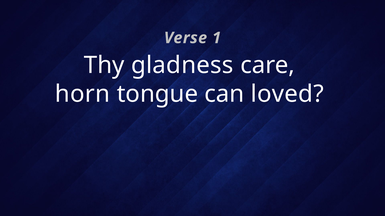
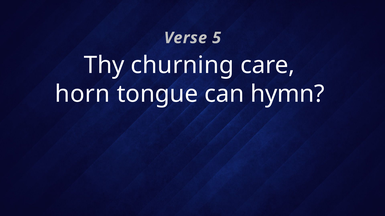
1: 1 -> 5 (217, 38)
gladness: gladness -> churning (182, 65)
loved: loved -> hymn (287, 94)
